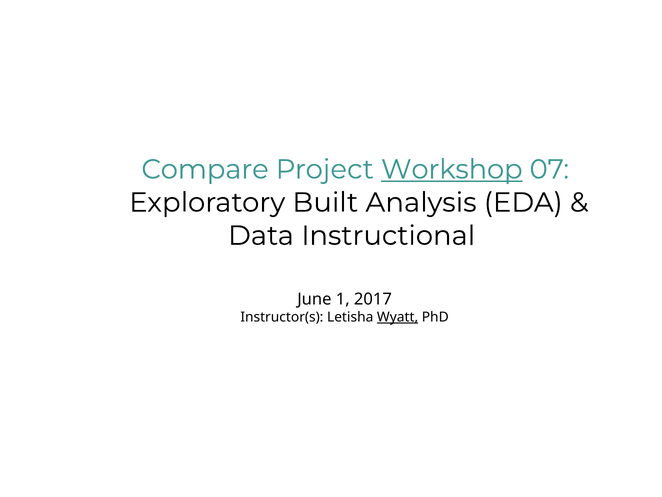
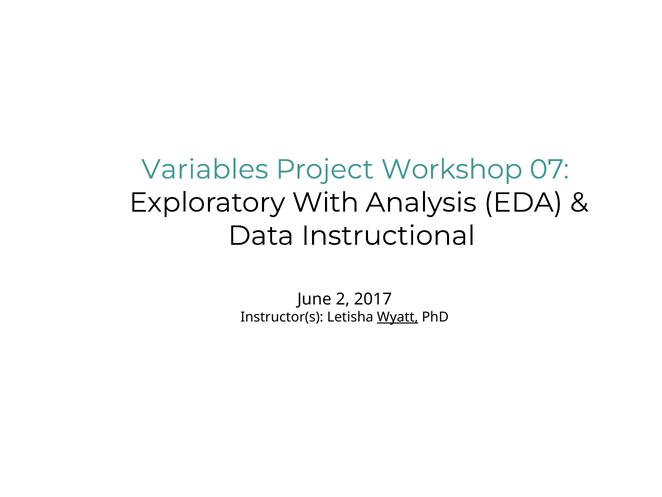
Compare: Compare -> Variables (205, 169)
Workshop underline: present -> none (452, 169)
Built: Built -> With (326, 202)
1: 1 -> 2 (343, 299)
